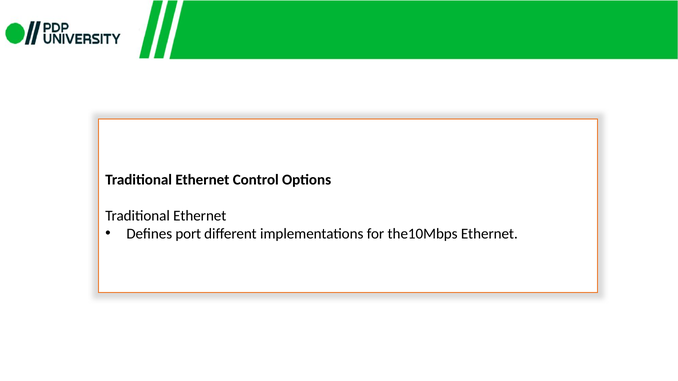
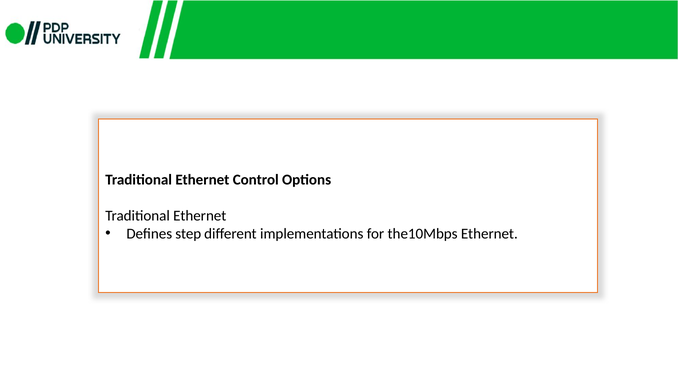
port: port -> step (188, 234)
